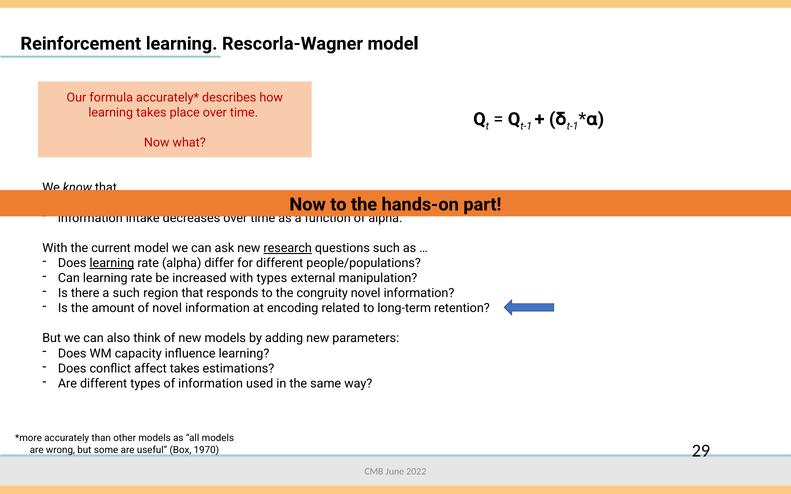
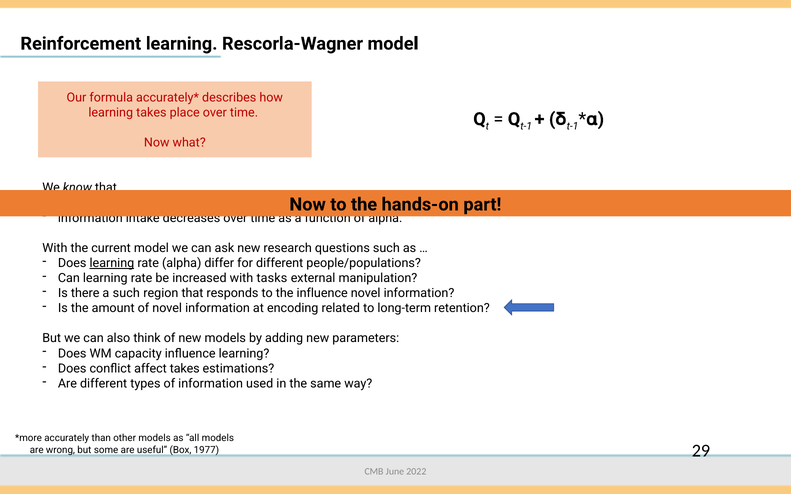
research underline: present -> none (288, 248)
with types: types -> tasks (272, 278)
the congruity: congruity -> influence (322, 293)
1970: 1970 -> 1977 (206, 450)
